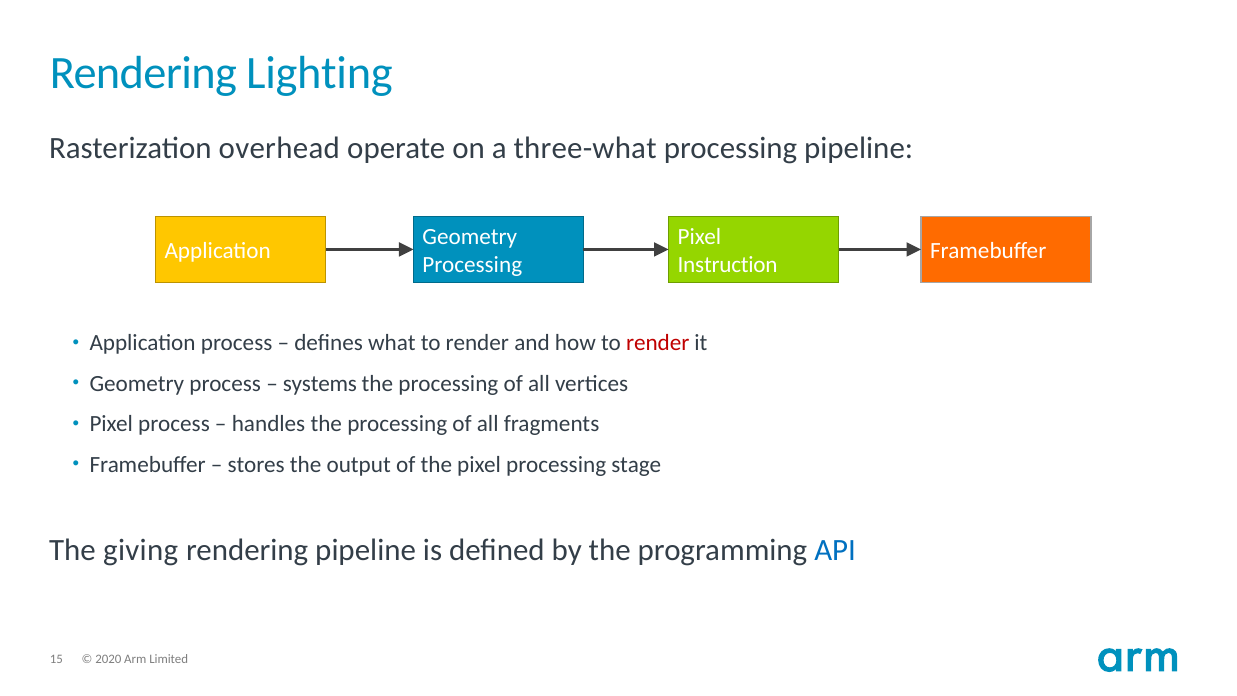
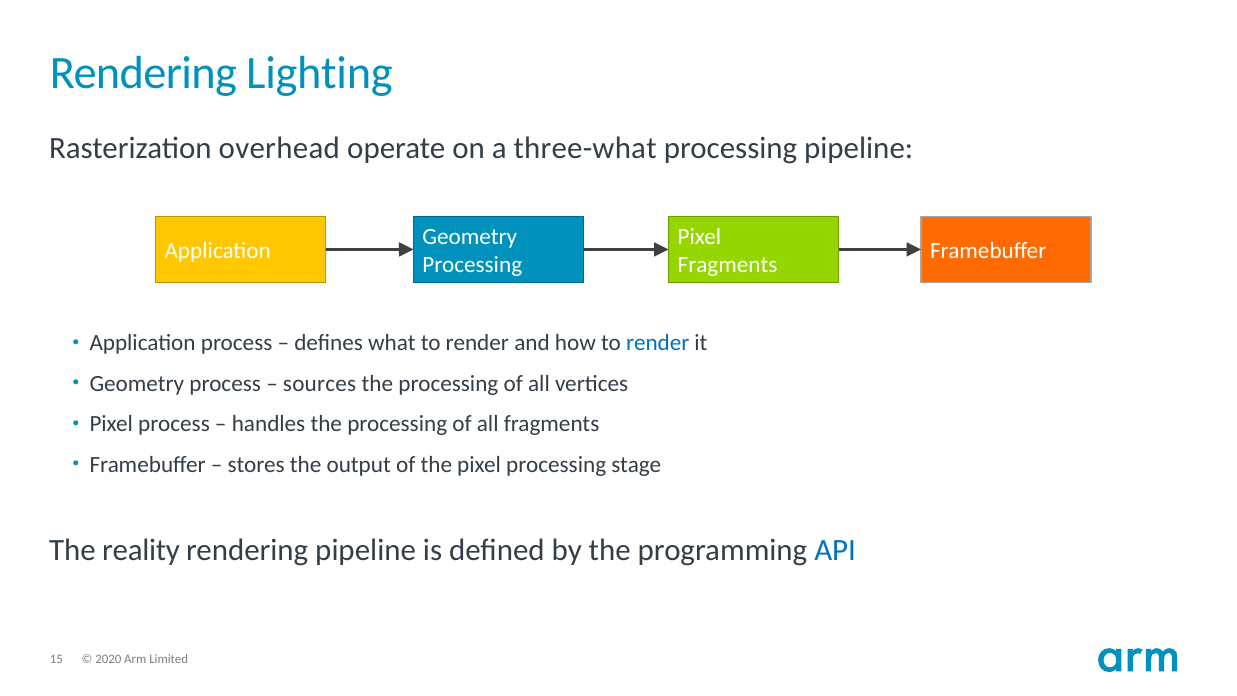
Instruction: Instruction -> Fragments (728, 265)
render colour: red -> blue (658, 343)
systems: systems -> sources (320, 384)
giving: giving -> reality (141, 550)
